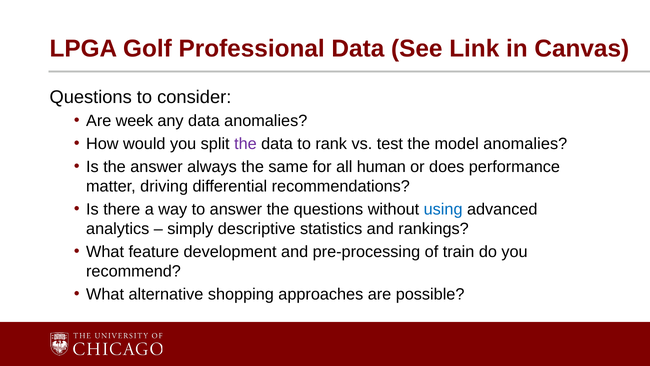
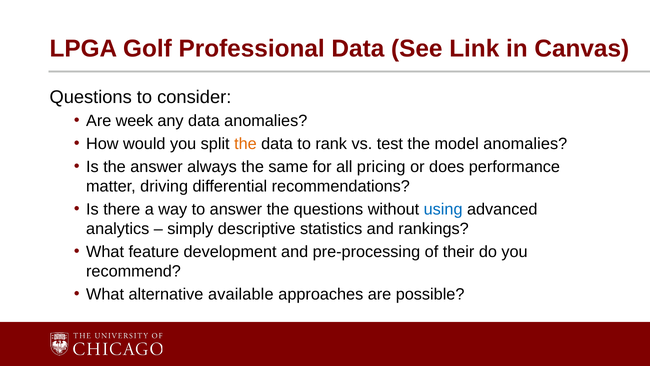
the colour: purple -> orange (245, 144)
human: human -> pricing (381, 167)
train: train -> their (459, 251)
shopping: shopping -> available (241, 294)
